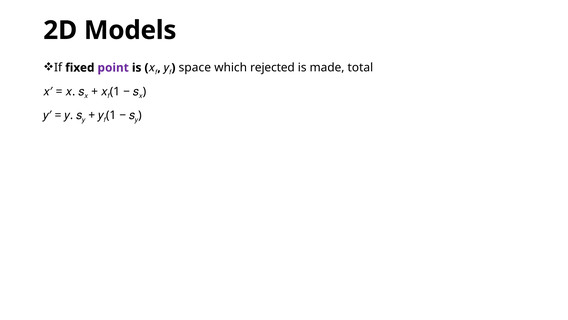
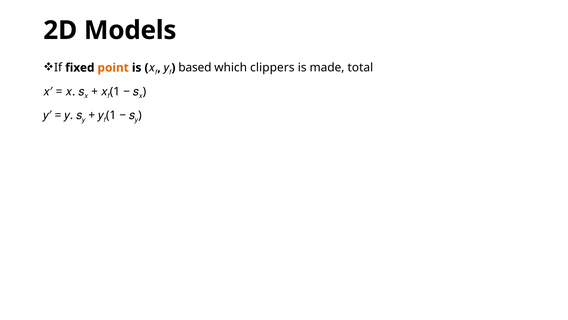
point colour: purple -> orange (113, 68)
space: space -> based (195, 68)
rejected: rejected -> clippers (272, 68)
